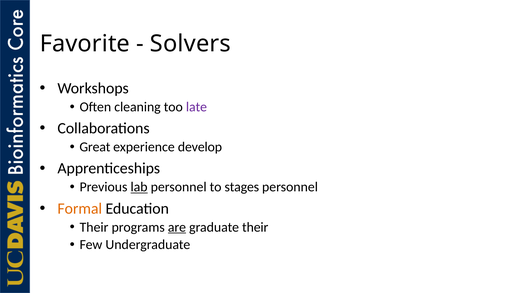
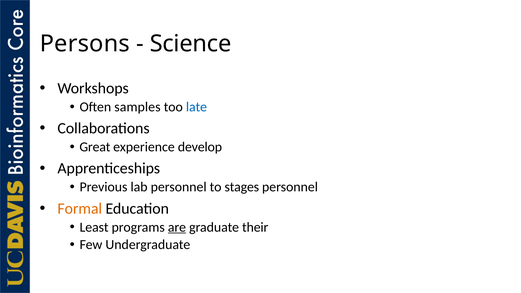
Favorite: Favorite -> Persons (85, 44)
Solvers: Solvers -> Science (191, 44)
cleaning: cleaning -> samples (137, 107)
late colour: purple -> blue (196, 107)
lab underline: present -> none (139, 187)
Their: Their -> Least (94, 227)
